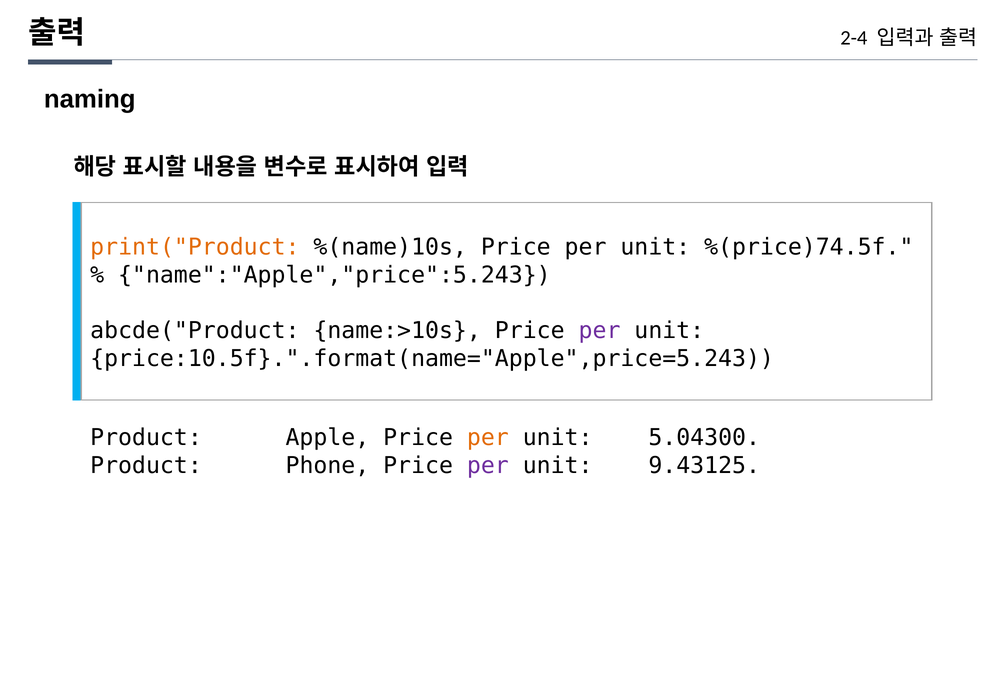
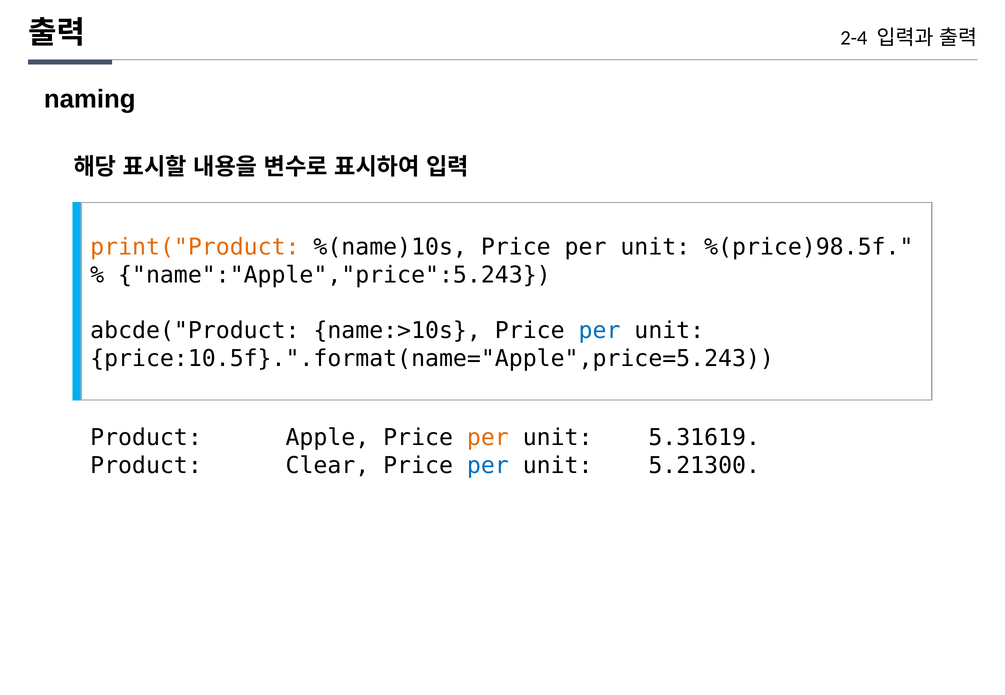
%(price)74.5f: %(price)74.5f -> %(price)98.5f (809, 247)
per colour: purple -> blue (599, 331)
5.04300: 5.04300 -> 5.31619 (704, 438)
Phone: Phone -> Clear (327, 466)
per colour: purple -> blue (488, 466)
9.43125: 9.43125 -> 5.21300 (704, 466)
